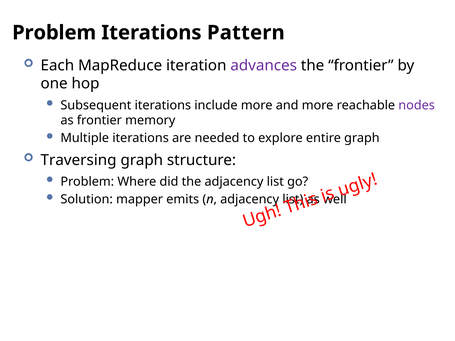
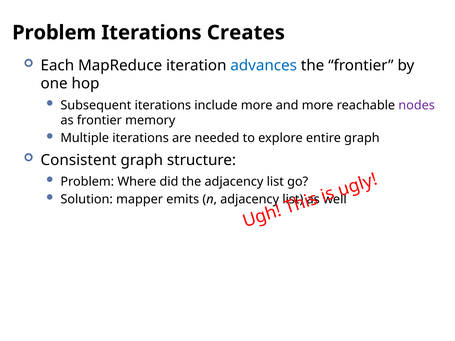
Pattern: Pattern -> Creates (246, 33)
advances colour: purple -> blue (264, 66)
Traversing: Traversing -> Consistent (79, 160)
